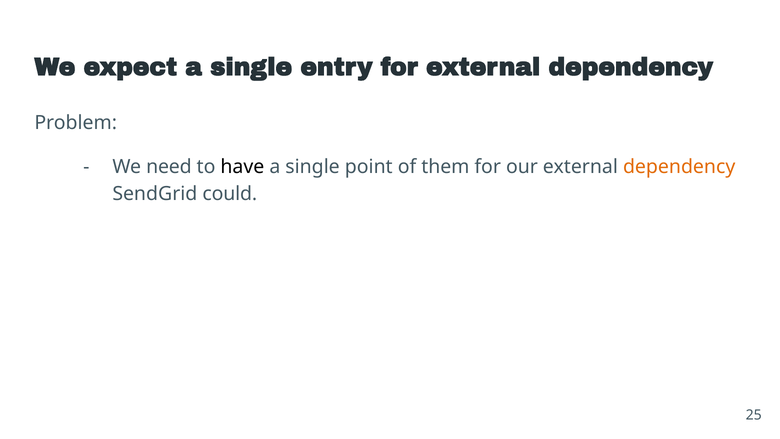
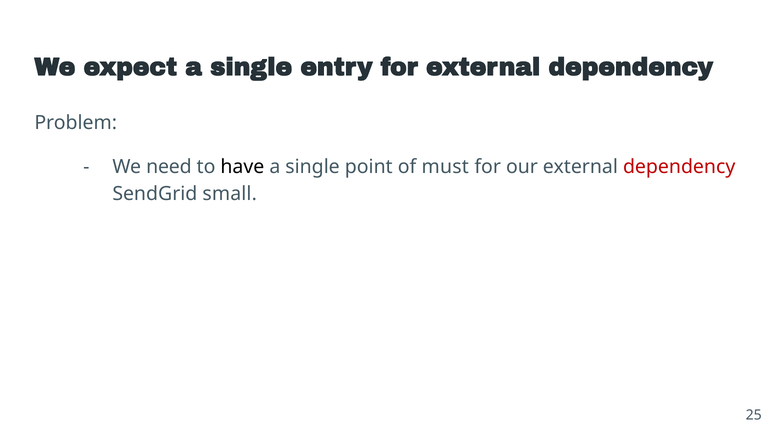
them: them -> must (445, 167)
dependency colour: orange -> red (679, 167)
could: could -> small (230, 194)
